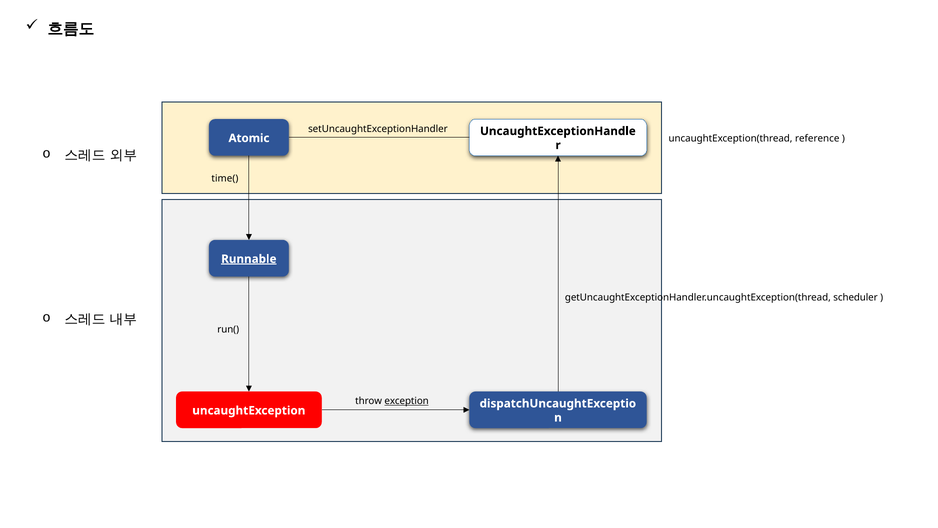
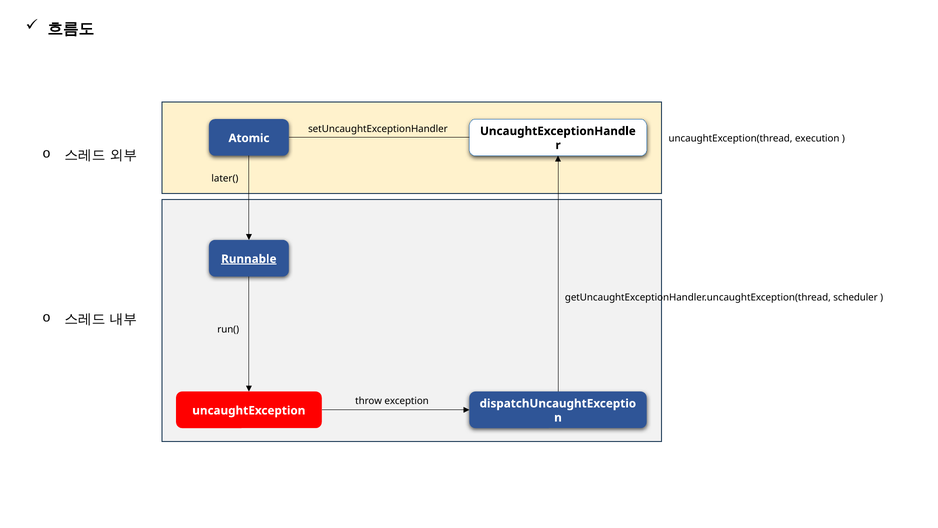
reference: reference -> execution (817, 139)
time(: time( -> later( (225, 178)
exception underline: present -> none (407, 401)
